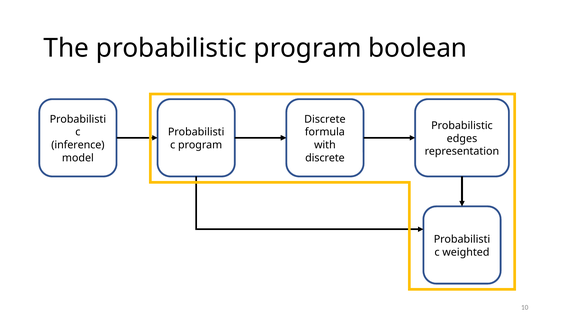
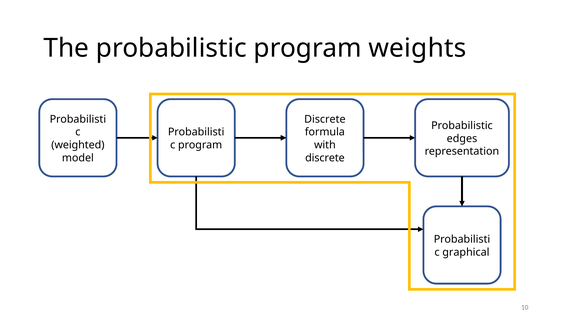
boolean: boolean -> weights (417, 48)
inference: inference -> weighted (78, 145)
weighted: weighted -> graphical (466, 252)
